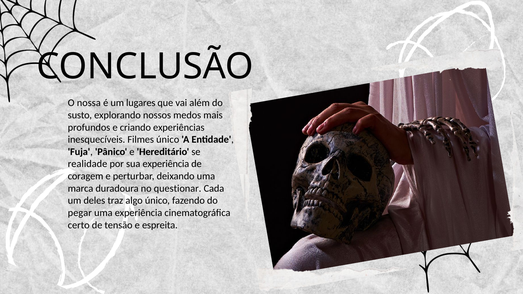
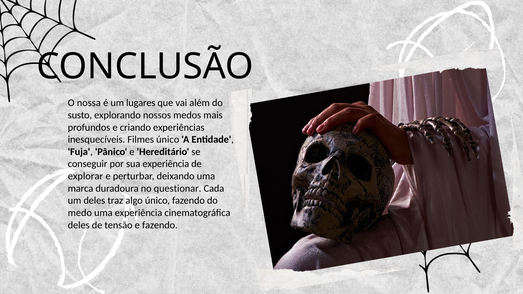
realidade: realidade -> conseguir (88, 164)
coragem: coragem -> explorar (85, 176)
pegar: pegar -> medo (80, 213)
certo: certo -> deles (79, 225)
e espreita: espreita -> fazendo (160, 225)
